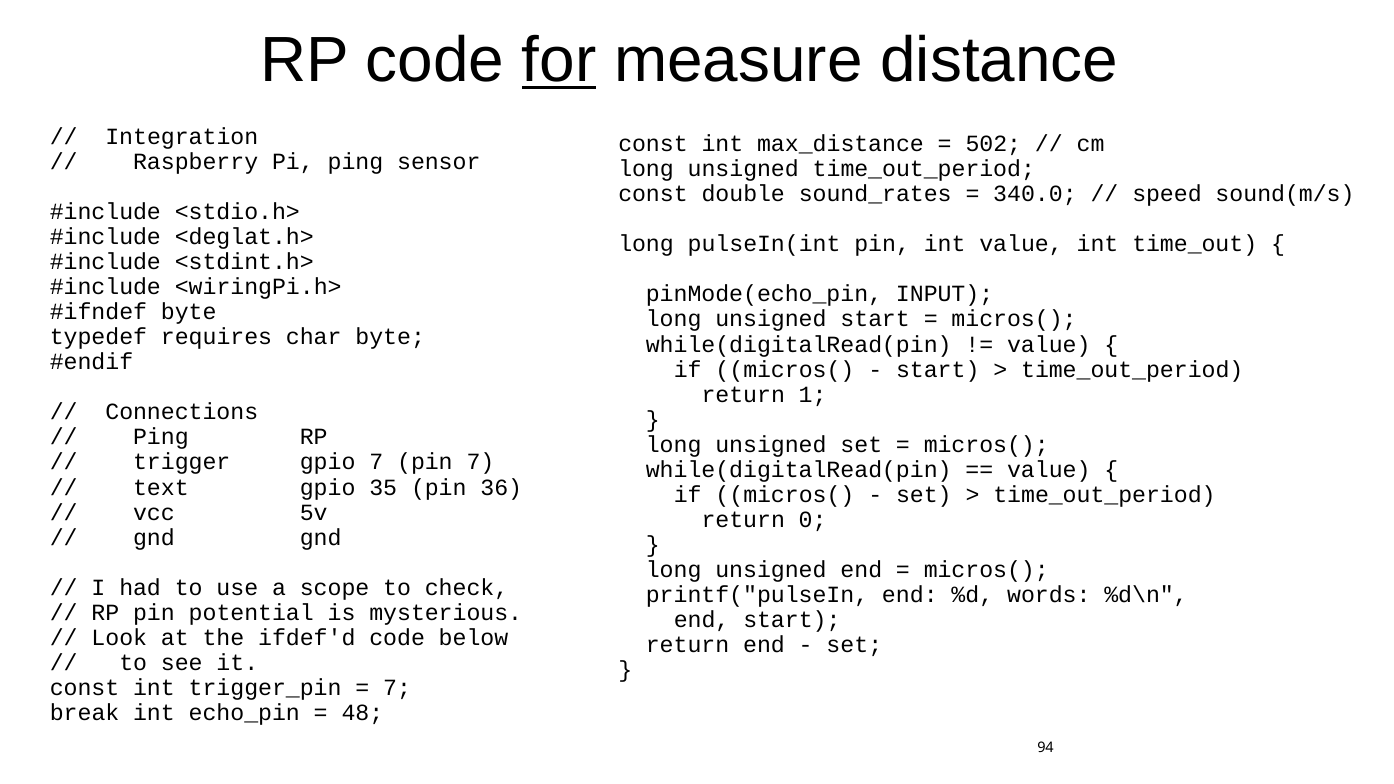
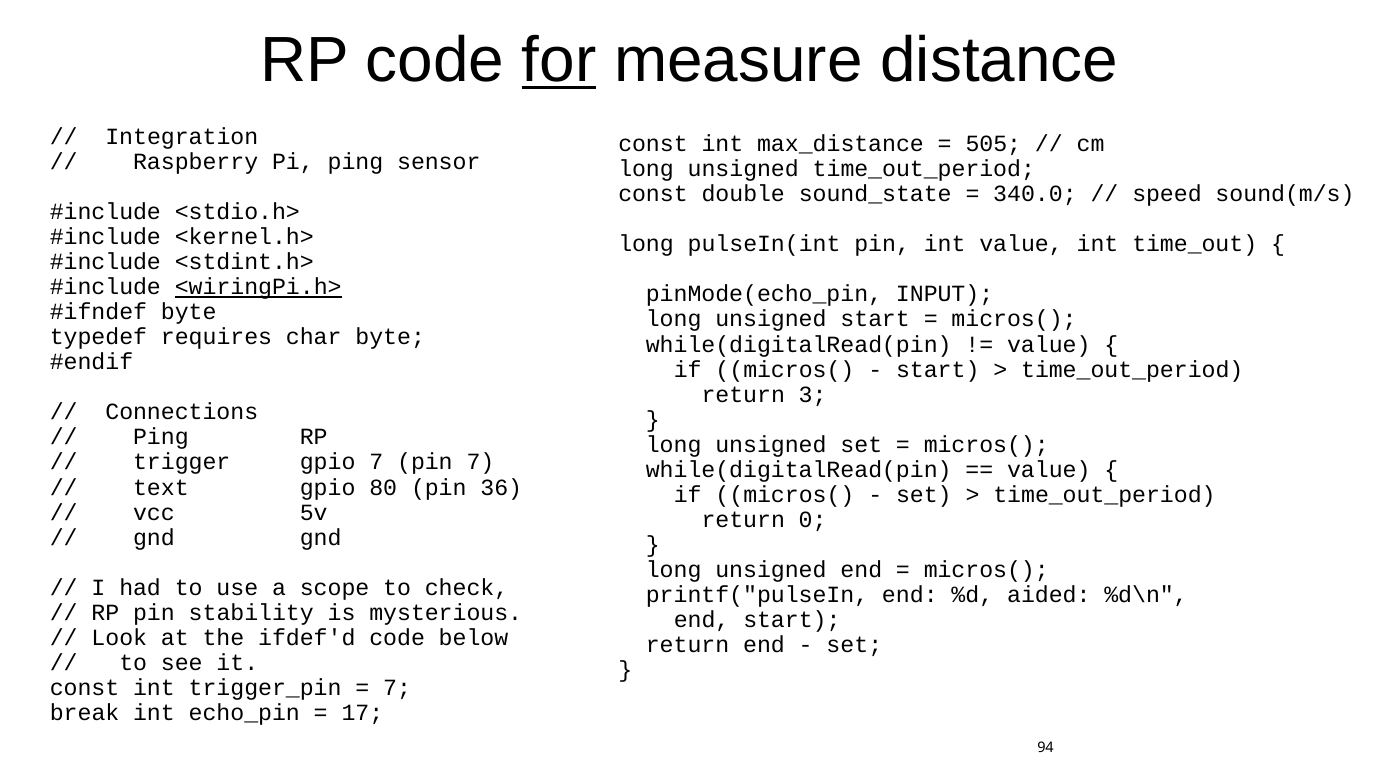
502: 502 -> 505 (993, 144)
sound_rates: sound_rates -> sound_state (875, 194)
<deglat.h>: <deglat.h> -> <kernel.h> (244, 237)
<wiringPi.h> underline: none -> present (258, 287)
1: 1 -> 3 (813, 395)
35: 35 -> 80 (383, 487)
words: words -> aided (1049, 595)
potential: potential -> stability (251, 613)
48: 48 -> 17 (362, 713)
